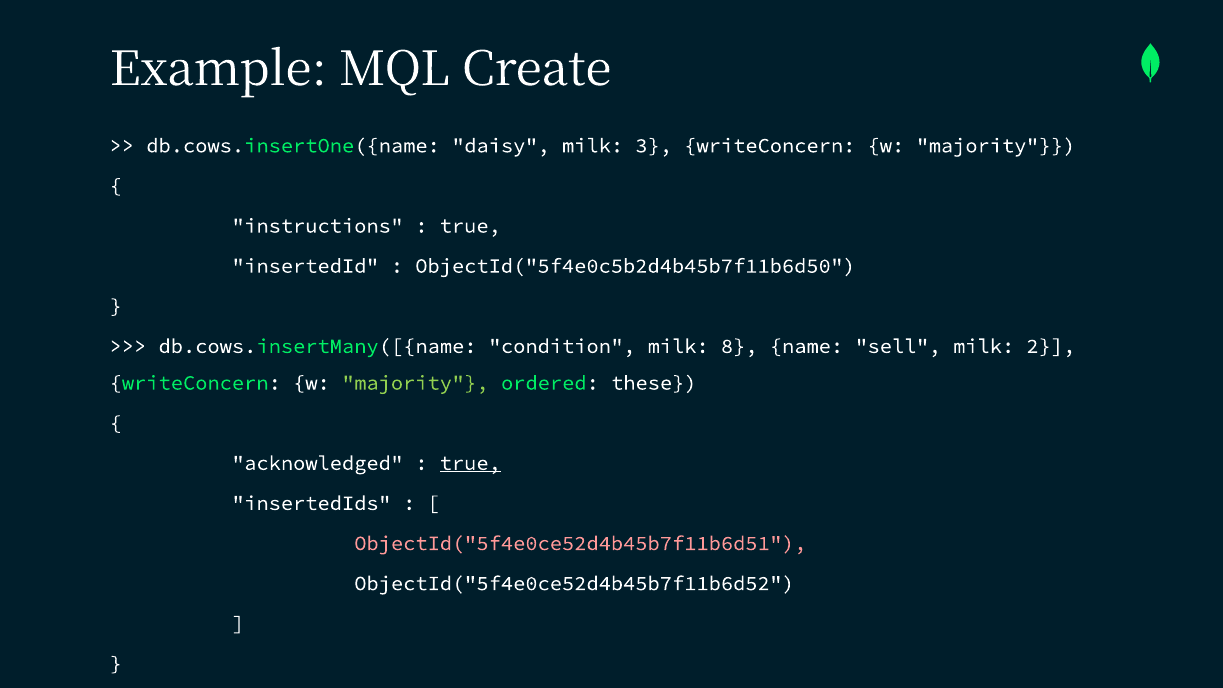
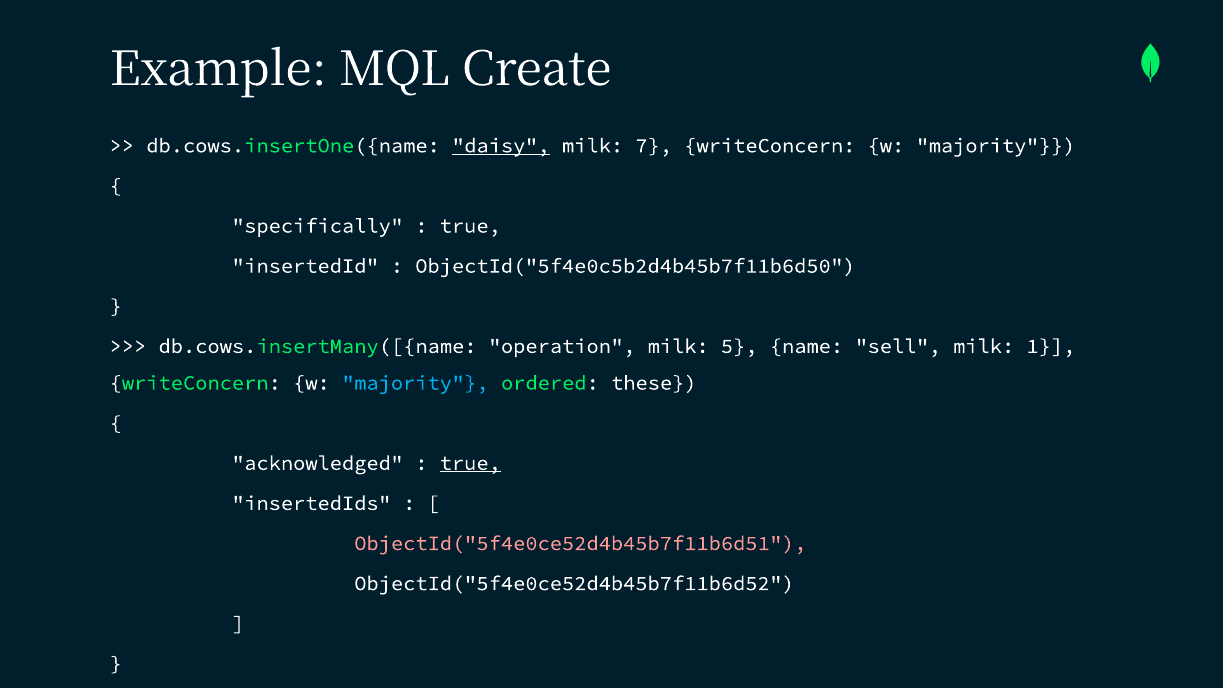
daisy underline: none -> present (501, 146)
3: 3 -> 7 (654, 146)
instructions: instructions -> specifically (318, 226)
condition: condition -> operation (562, 346)
8: 8 -> 5 (739, 346)
2: 2 -> 1 (1051, 346)
majority colour: light green -> light blue (415, 383)
